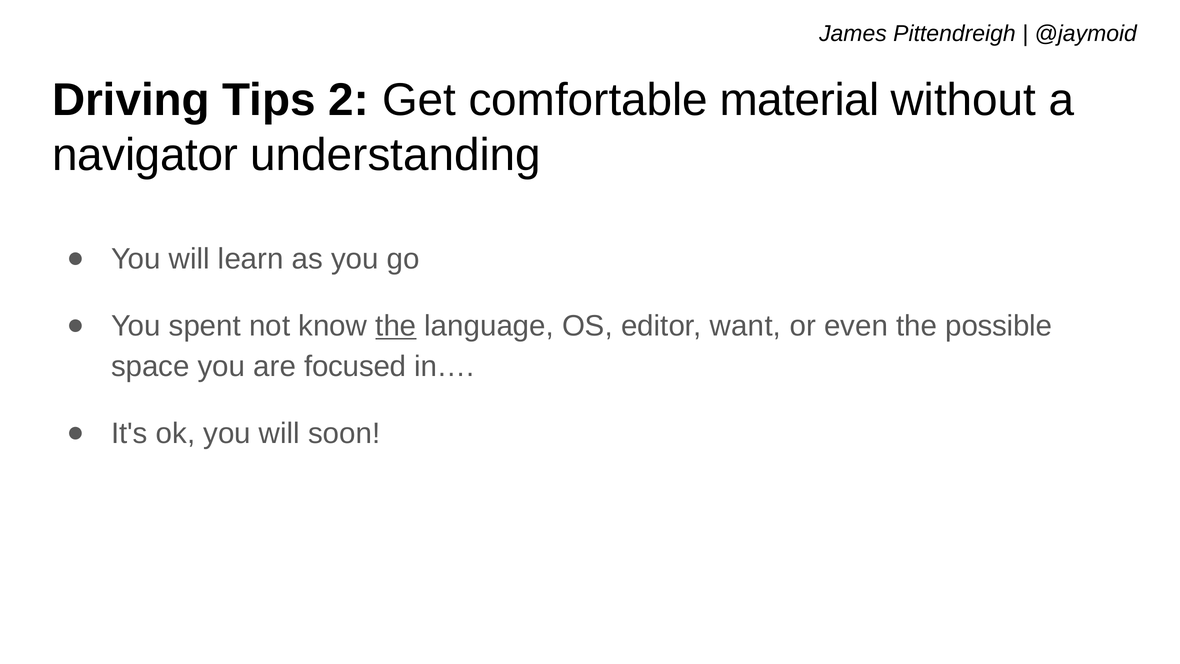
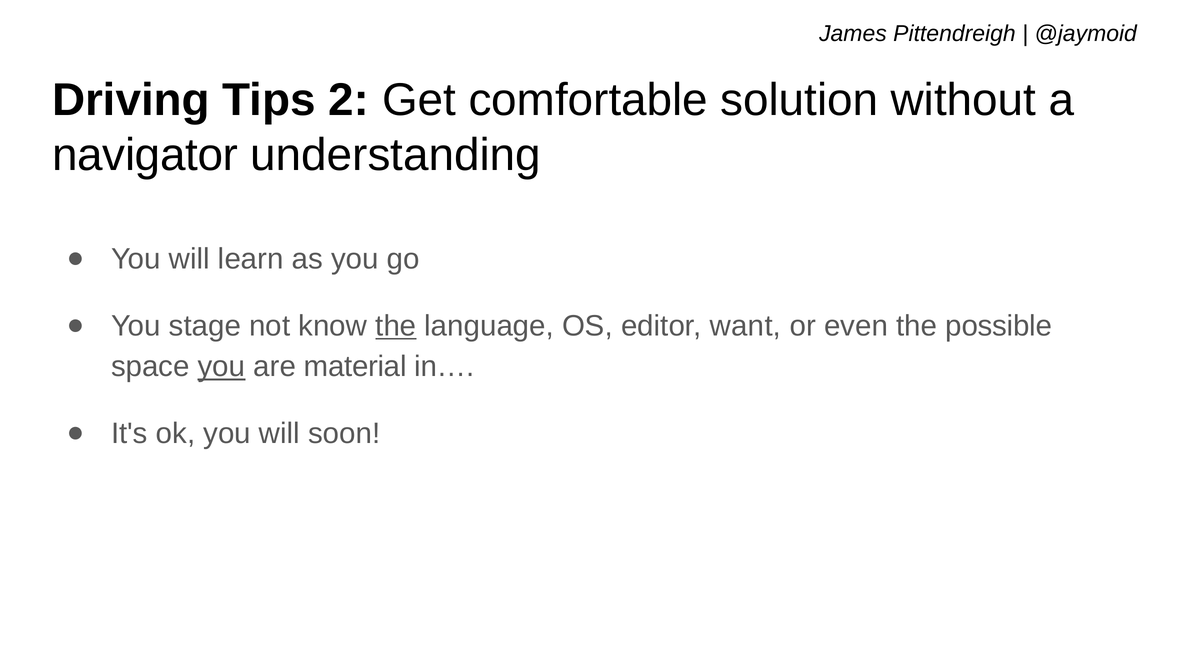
material: material -> solution (799, 100)
spent: spent -> stage (205, 326)
you underline: none -> present (222, 367)
focused: focused -> material (355, 367)
